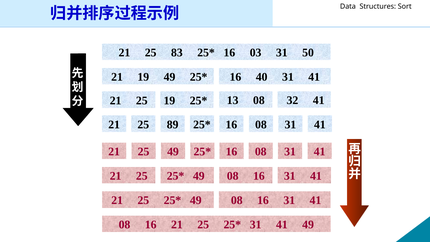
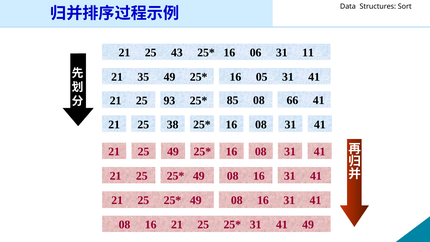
83: 83 -> 43 (177, 53)
03: 03 -> 06 (256, 53)
50: 50 -> 11 (308, 53)
21 19: 19 -> 35 (143, 77)
40: 40 -> 05 (262, 77)
25 19: 19 -> 93 (169, 100)
13: 13 -> 85 (233, 100)
32: 32 -> 66 (292, 100)
89: 89 -> 38 (173, 124)
